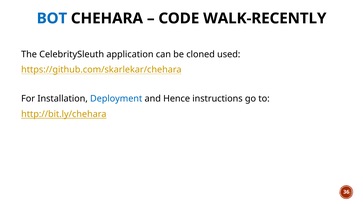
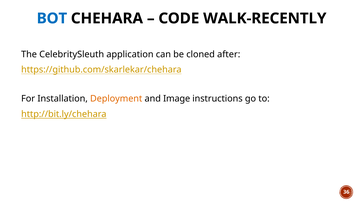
used: used -> after (229, 54)
Deployment colour: blue -> orange (116, 99)
Hence: Hence -> Image (177, 99)
